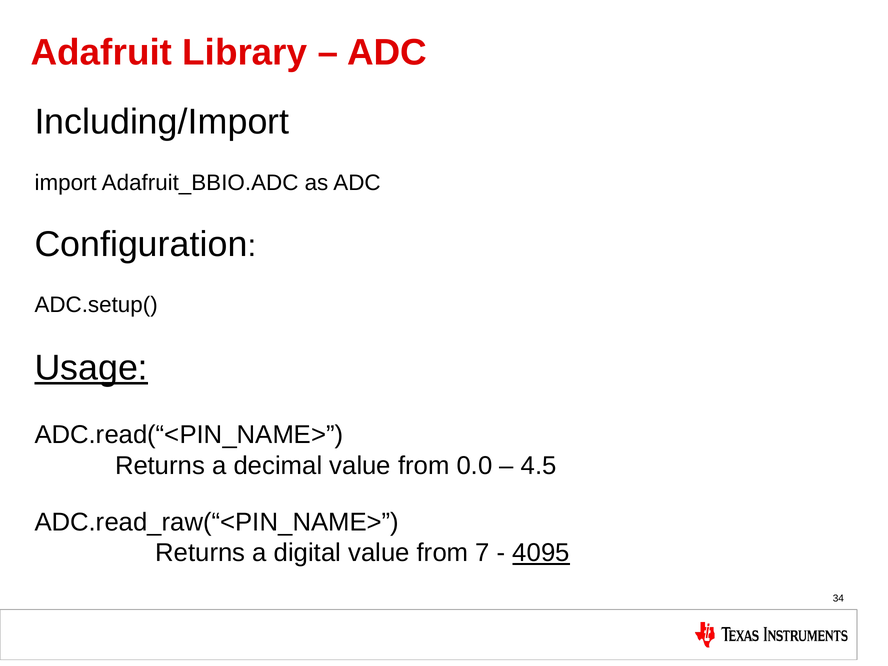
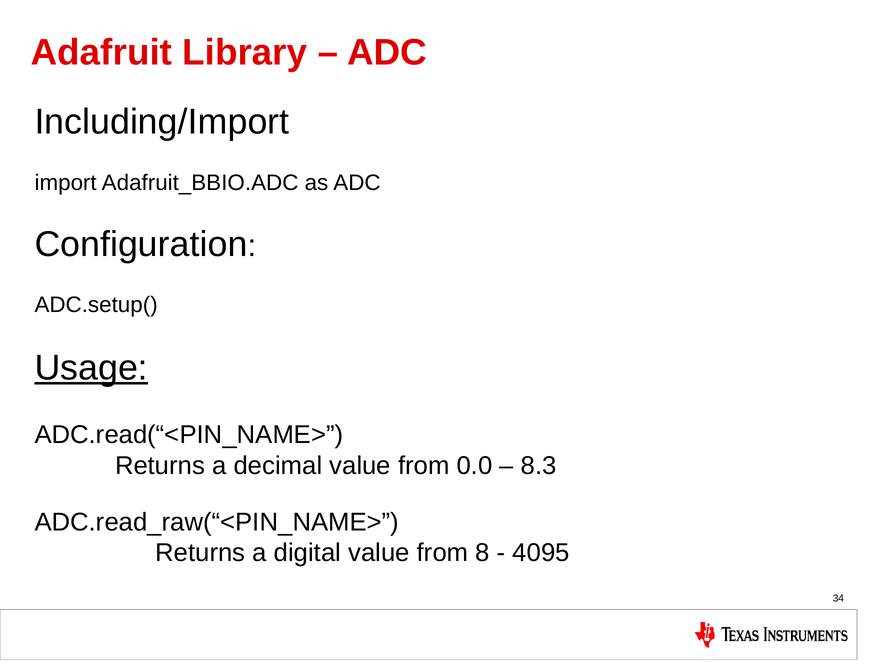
4.5: 4.5 -> 8.3 (539, 466)
7: 7 -> 8 (483, 553)
4095 underline: present -> none (541, 553)
